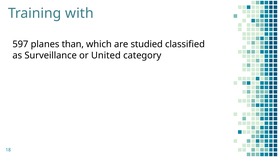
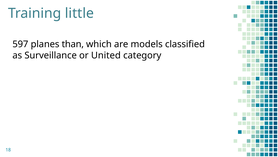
with: with -> little (79, 13)
studied: studied -> models (147, 44)
